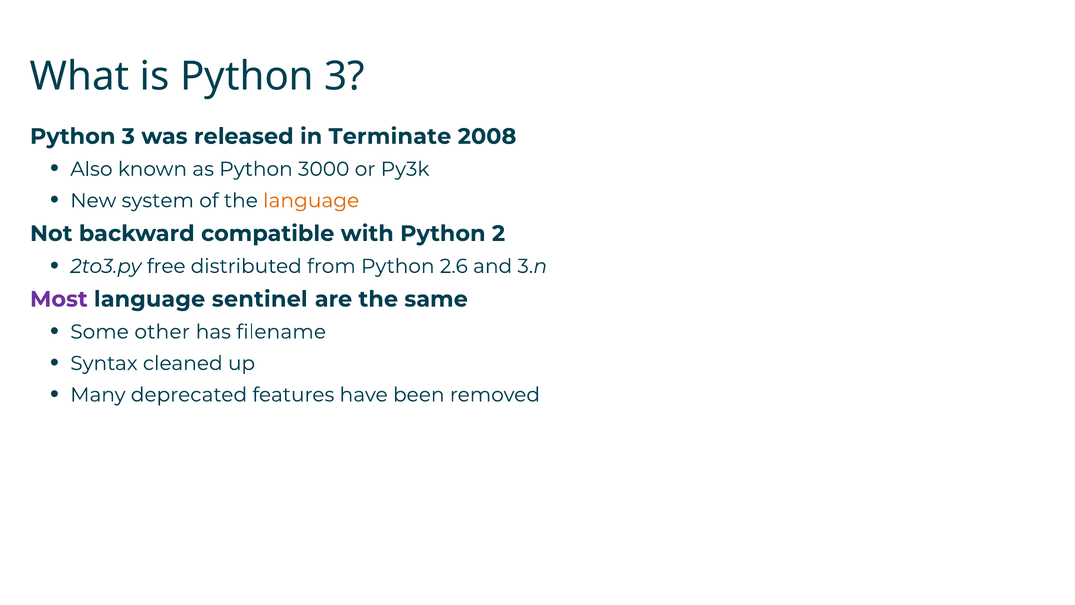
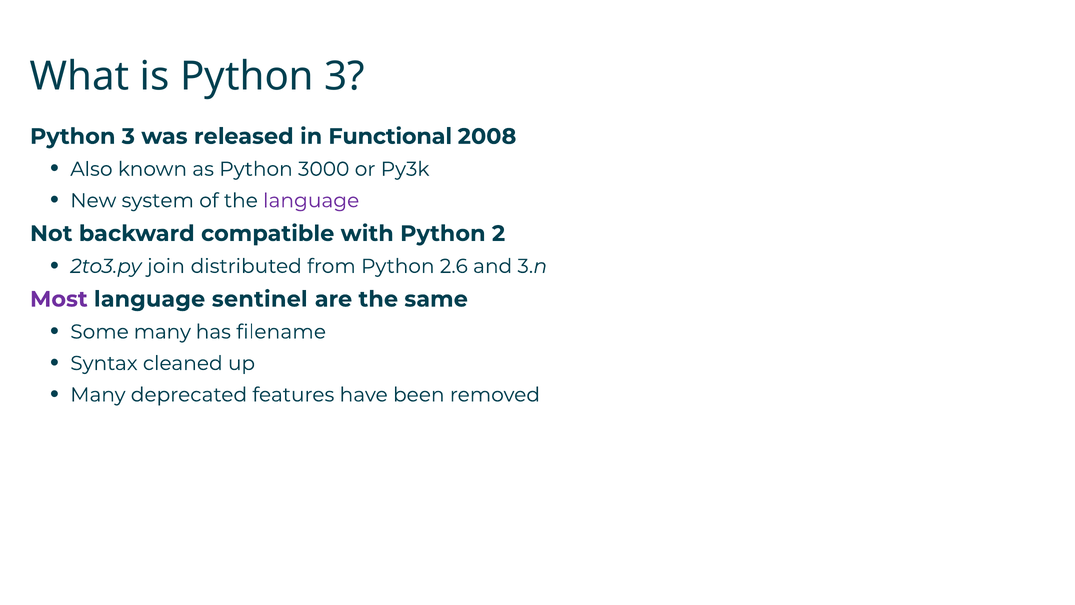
Terminate: Terminate -> Functional (390, 136)
language colour: orange -> purple (311, 200)
free: free -> join (166, 266)
Some other: other -> many (162, 332)
